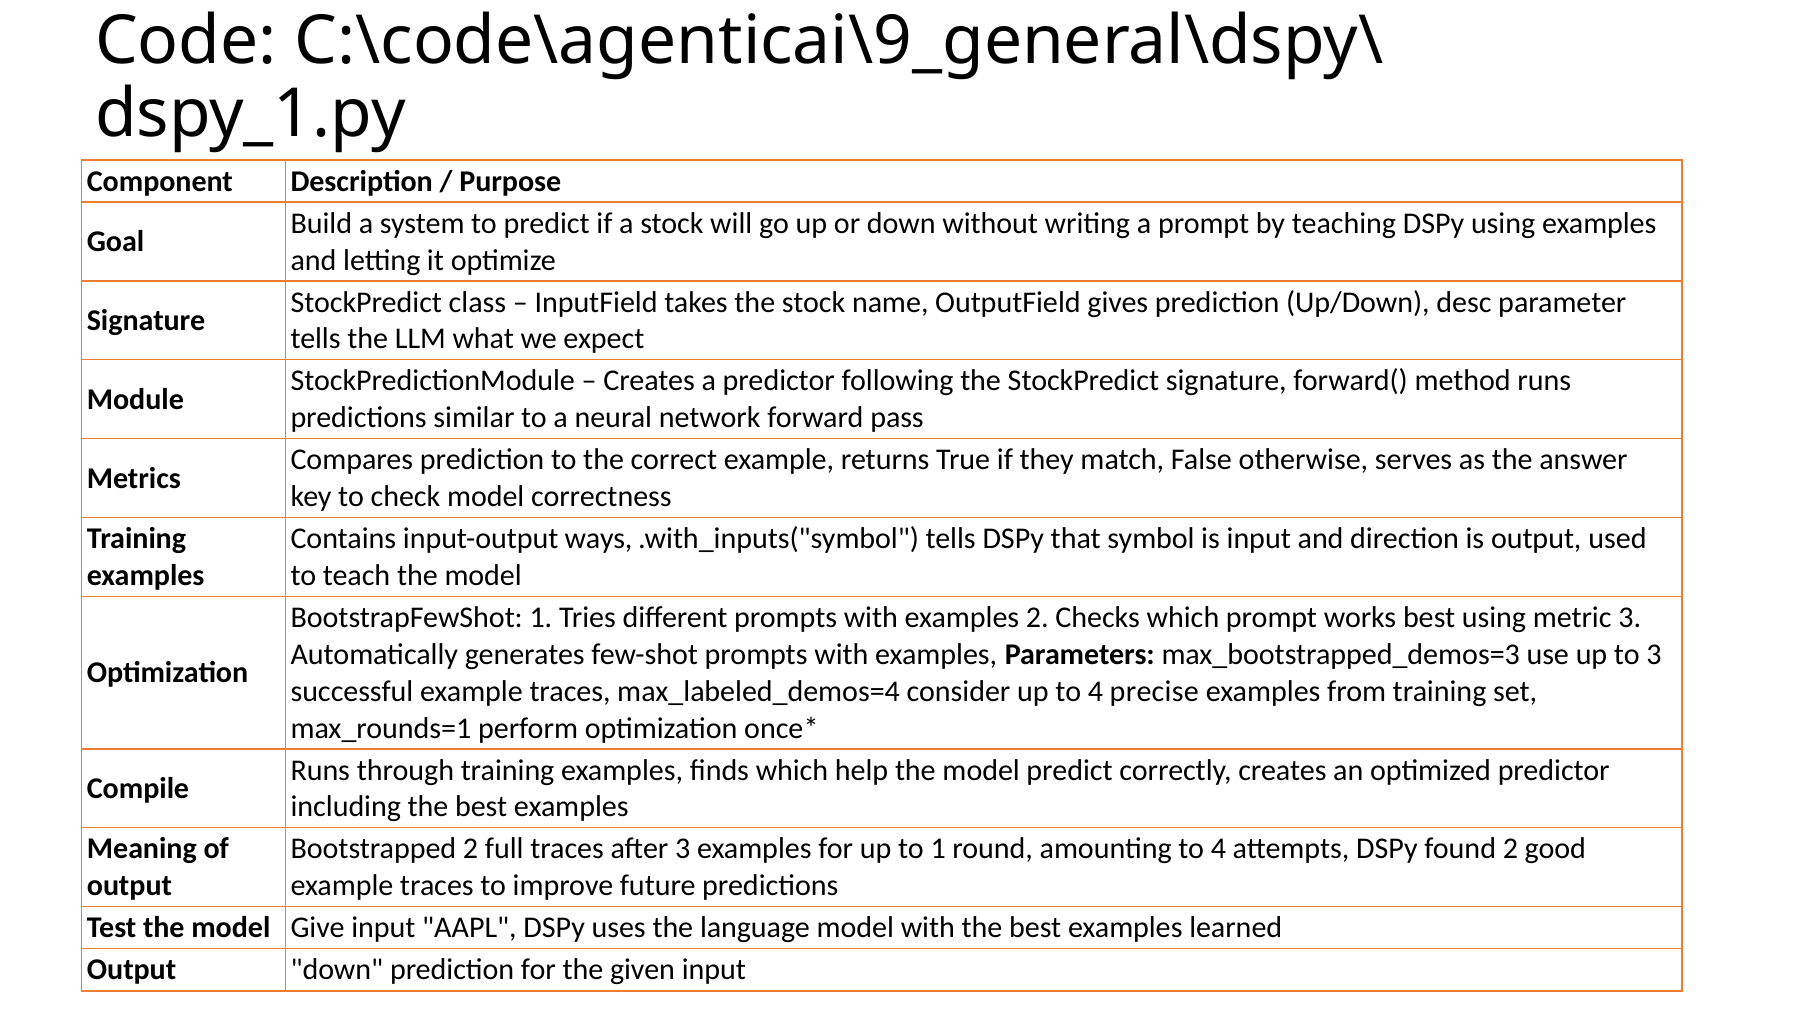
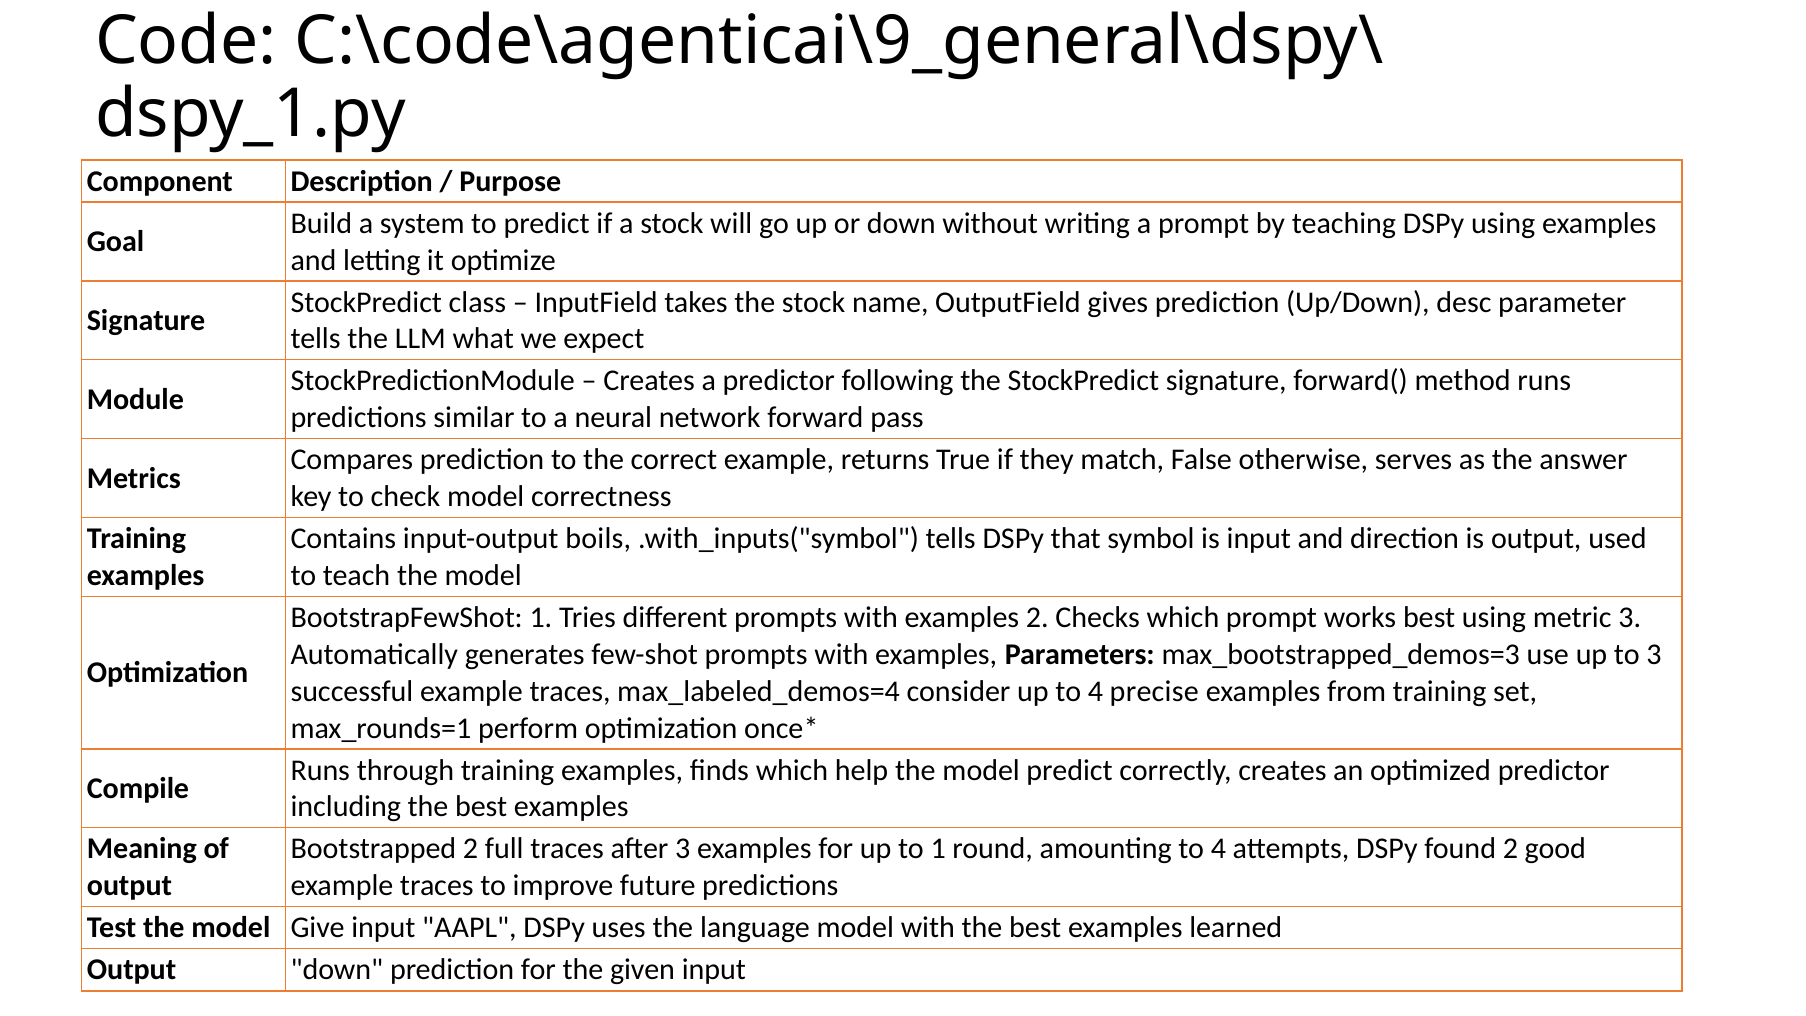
ways: ways -> boils (598, 539)
